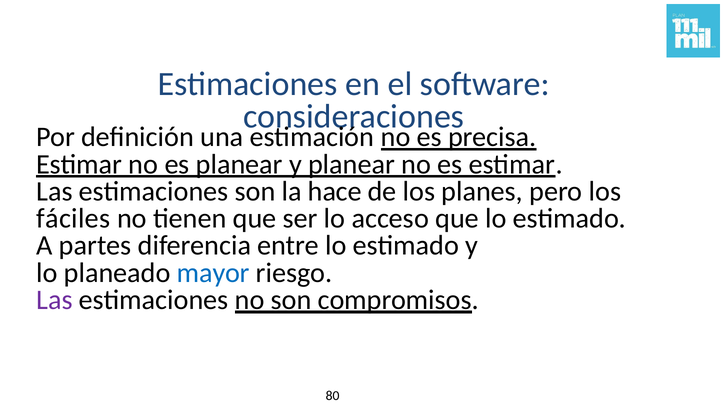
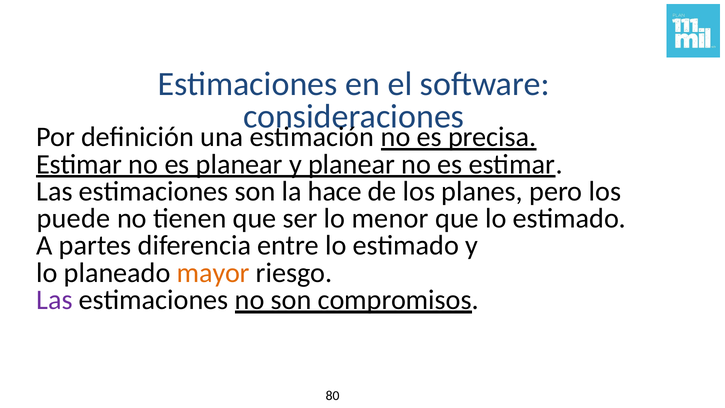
fáciles: fáciles -> puede (73, 218)
acceso: acceso -> menor (390, 218)
mayor colour: blue -> orange (213, 273)
